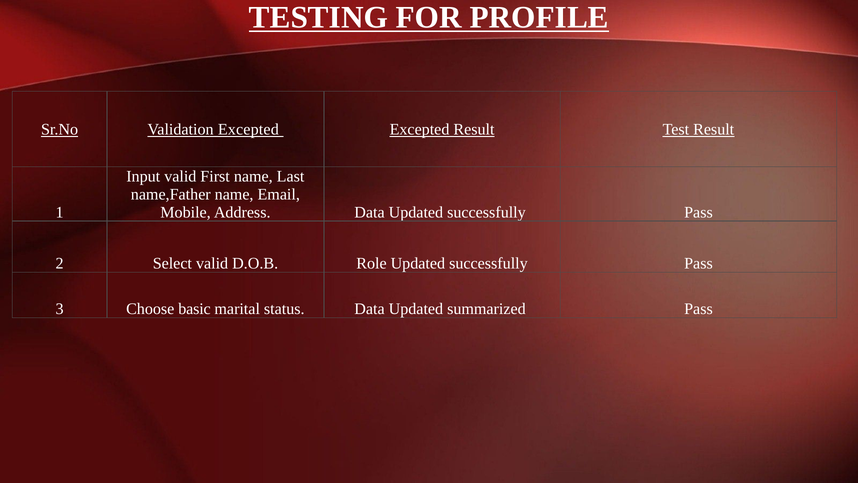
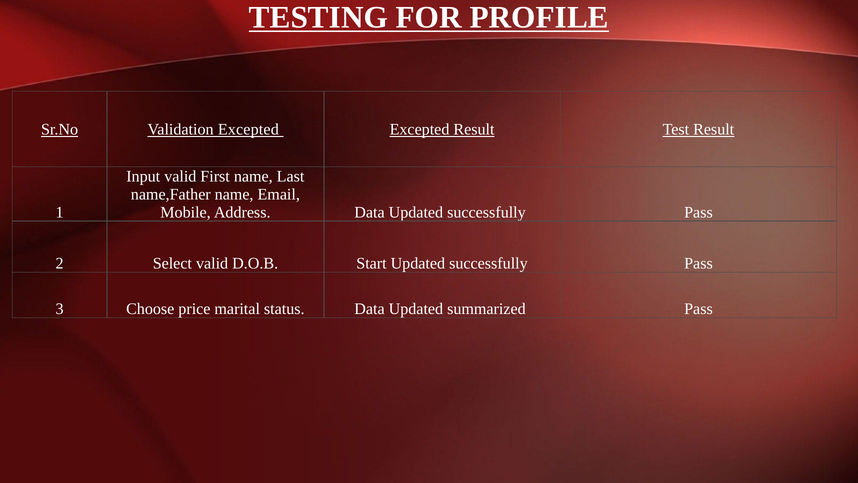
Role: Role -> Start (371, 263)
basic: basic -> price (194, 309)
